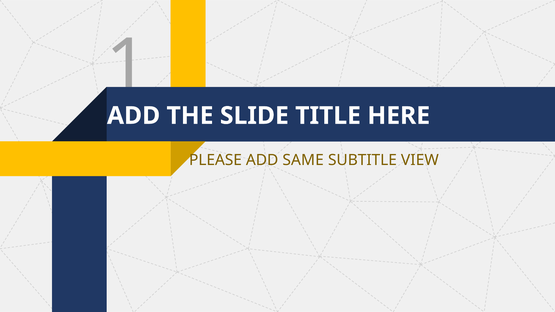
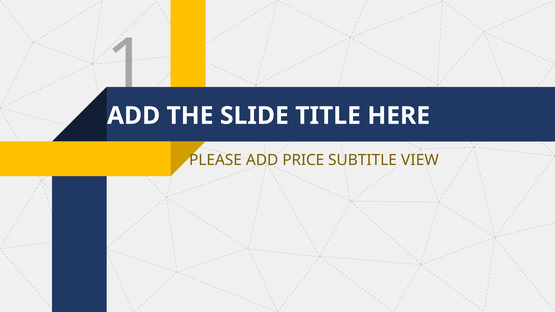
SAME: SAME -> PRICE (303, 160)
